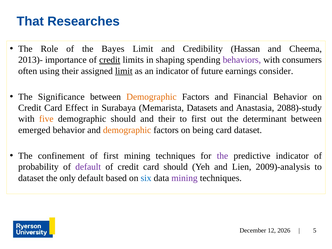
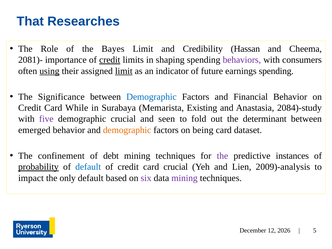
2013)-: 2013)- -> 2081)- (30, 60)
using underline: none -> present (49, 71)
earnings consider: consider -> spending (276, 71)
Demographic colour: orange -> blue (151, 97)
Effect: Effect -> While (77, 108)
Datasets: Datasets -> Existing (202, 108)
2088)-study: 2088)-study -> 2084)-study (299, 108)
five colour: orange -> purple (46, 119)
demographic should: should -> crucial (123, 119)
and their: their -> seen (167, 119)
to first: first -> fold (199, 119)
of first: first -> debt (111, 156)
predictive indicator: indicator -> instances (292, 156)
probability underline: none -> present (38, 167)
default colour: purple -> blue (88, 167)
card should: should -> crucial (176, 167)
dataset: dataset -> impact (31, 178)
six colour: blue -> purple (146, 178)
